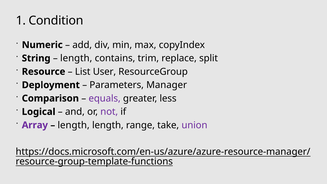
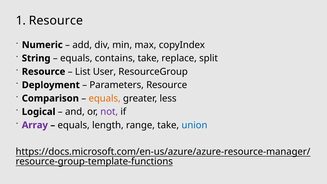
1 Condition: Condition -> Resource (56, 20)
length: length -> equals (76, 58)
contains trim: trim -> take (148, 58)
Parameters Manager: Manager -> Resource (167, 85)
equals colour: purple -> orange (105, 98)
length: length -> equals (74, 125)
union colour: purple -> blue (194, 125)
